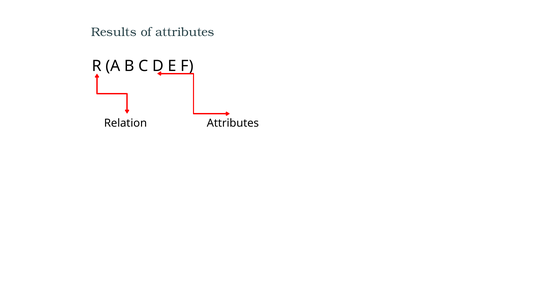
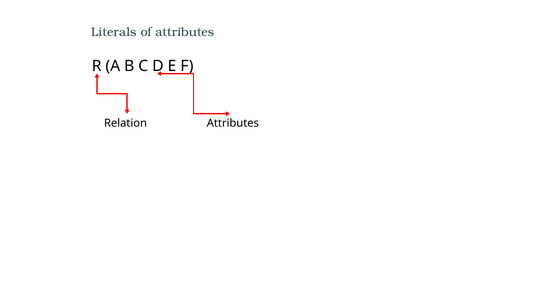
Results: Results -> Literals (114, 32)
